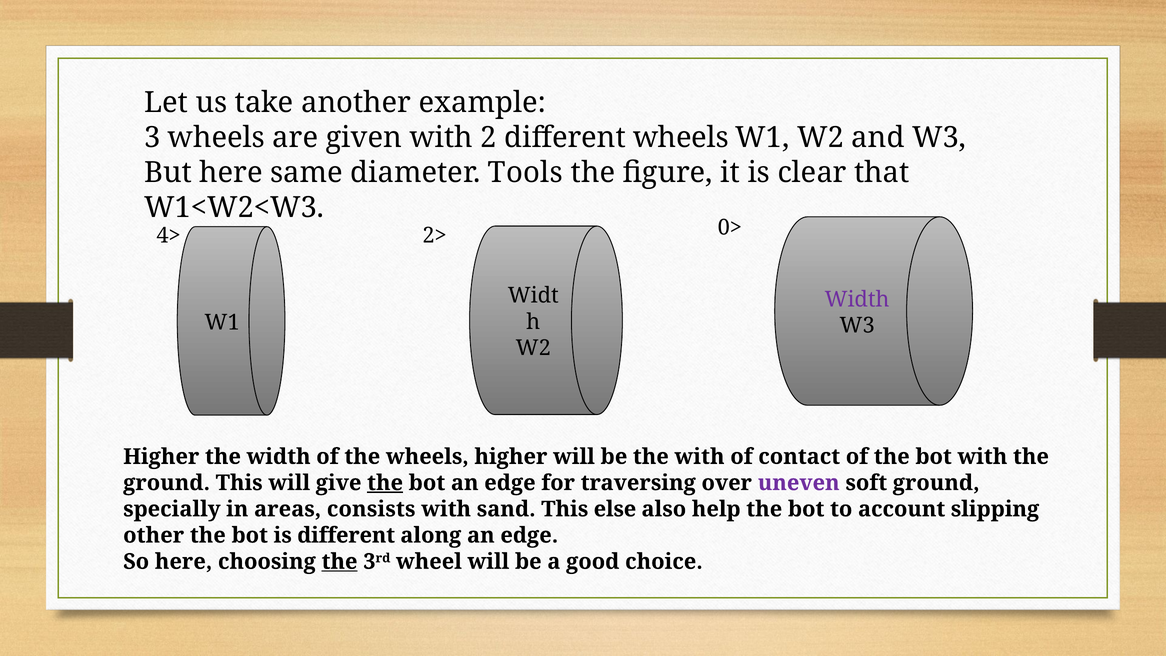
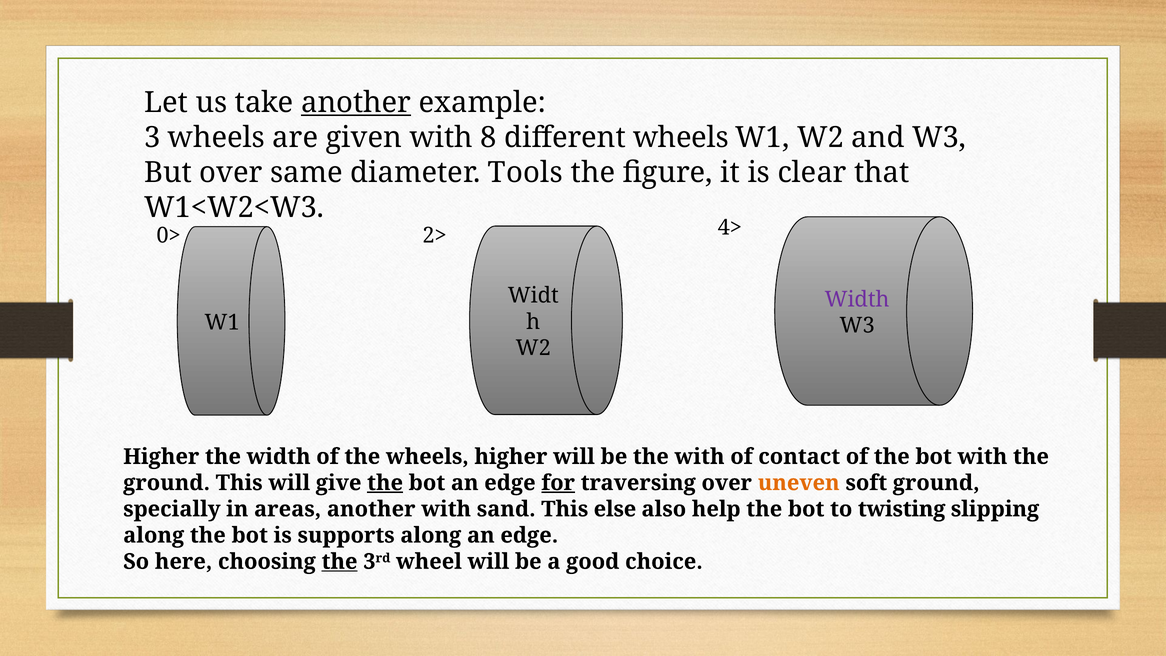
another underline: none -> present (356, 103)
2: 2 -> 8 (489, 138)
But here: here -> over (231, 173)
4>: 4> -> 0> (169, 236)
0>: 0> -> 4> (730, 227)
for underline: none -> present (558, 483)
uneven colour: purple -> orange (799, 483)
areas consists: consists -> another (371, 509)
account: account -> twisting (902, 509)
other: other -> along (154, 535)
is different: different -> supports (346, 535)
